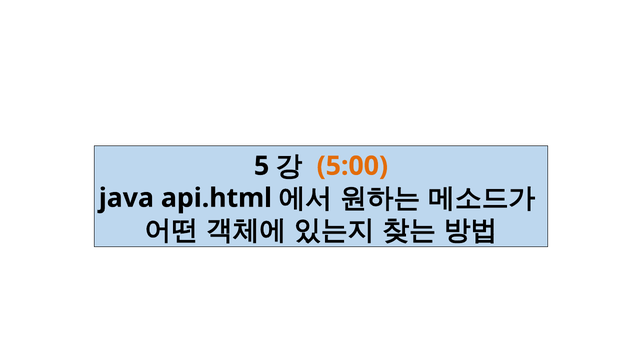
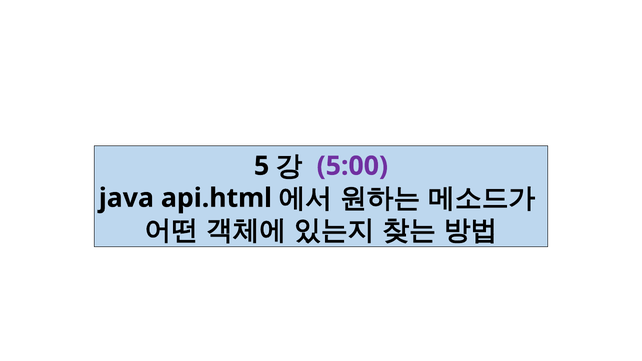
5:00 colour: orange -> purple (352, 166)
